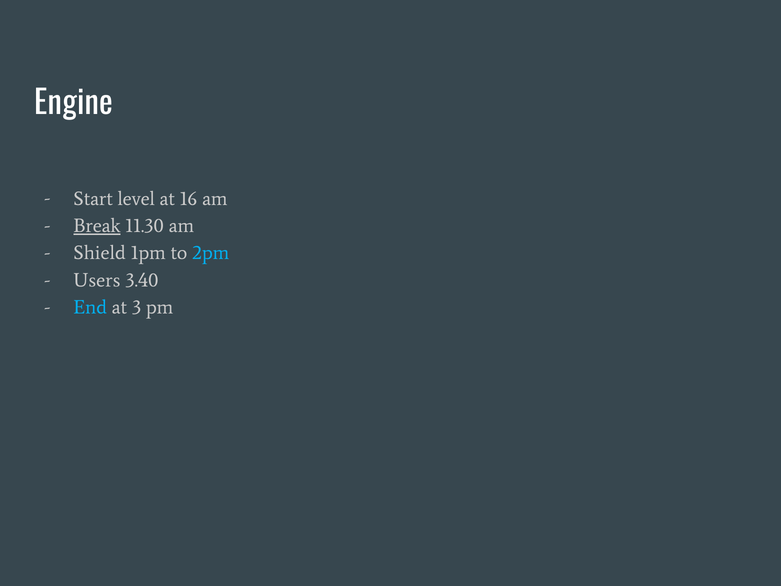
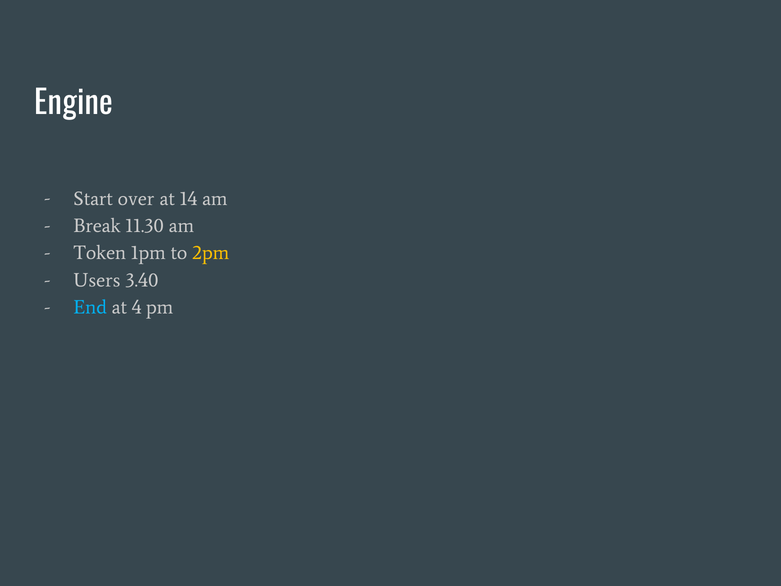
level: level -> over (136, 198)
16: 16 -> 14 (189, 198)
Break underline: present -> none (97, 226)
Shield: Shield -> Token (100, 253)
2pm colour: light blue -> yellow (211, 253)
3: 3 -> 4 (137, 307)
